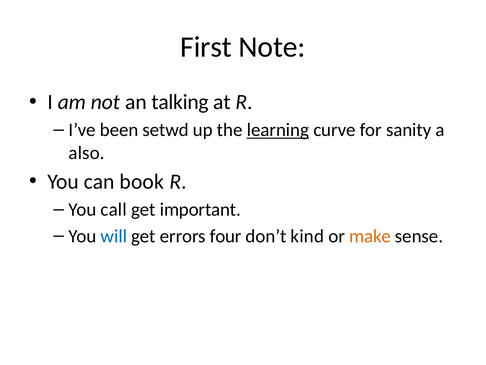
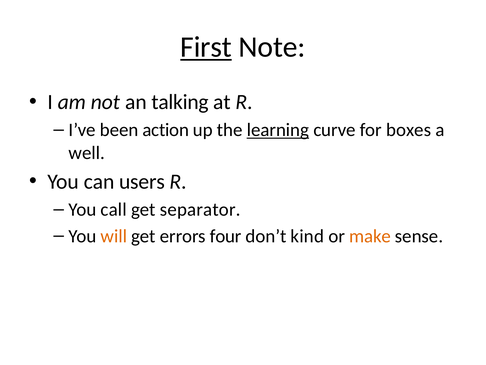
First underline: none -> present (206, 47)
setwd: setwd -> action (166, 130)
sanity: sanity -> boxes (409, 130)
also: also -> well (87, 153)
book: book -> users (142, 181)
important: important -> separator (200, 209)
will colour: blue -> orange (114, 236)
